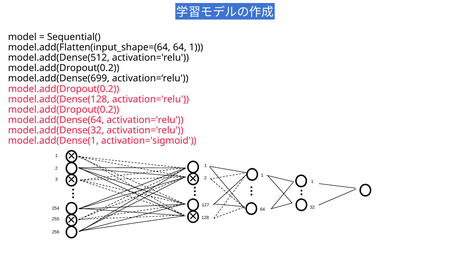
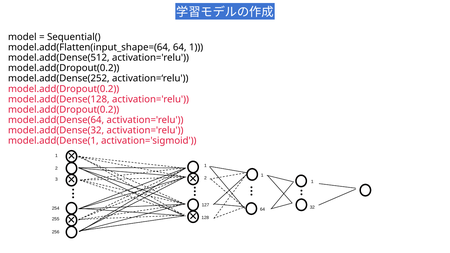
model.add(Dense(699: model.add(Dense(699 -> model.add(Dense(252 (59, 79)
